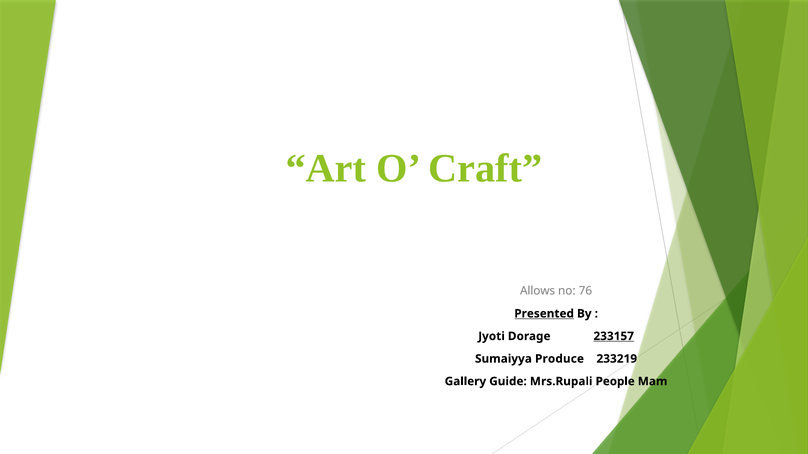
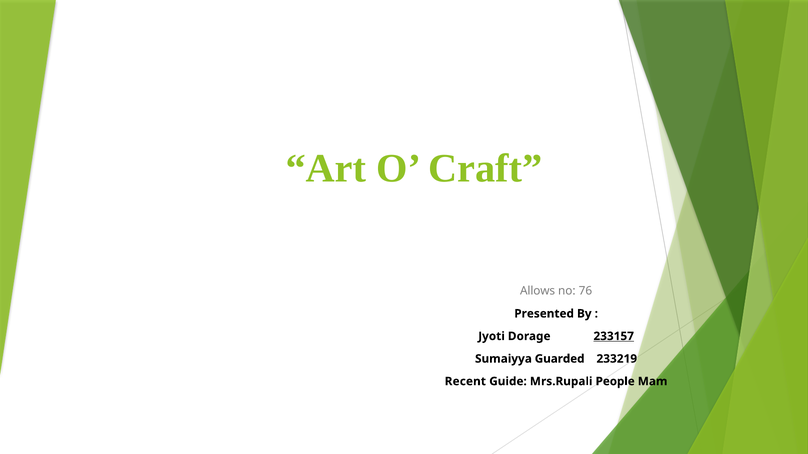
Presented underline: present -> none (544, 314)
Produce: Produce -> Guarded (560, 359)
Gallery: Gallery -> Recent (465, 382)
